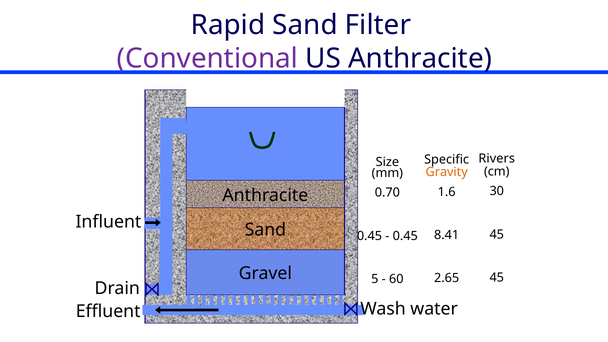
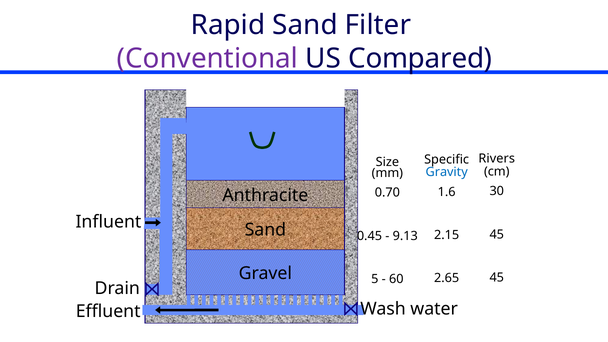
US Anthracite: Anthracite -> Compared (420, 59)
Gravity colour: orange -> blue (447, 172)
8.41: 8.41 -> 2.15 (447, 235)
0.45: 0.45 -> 9.13 (405, 236)
